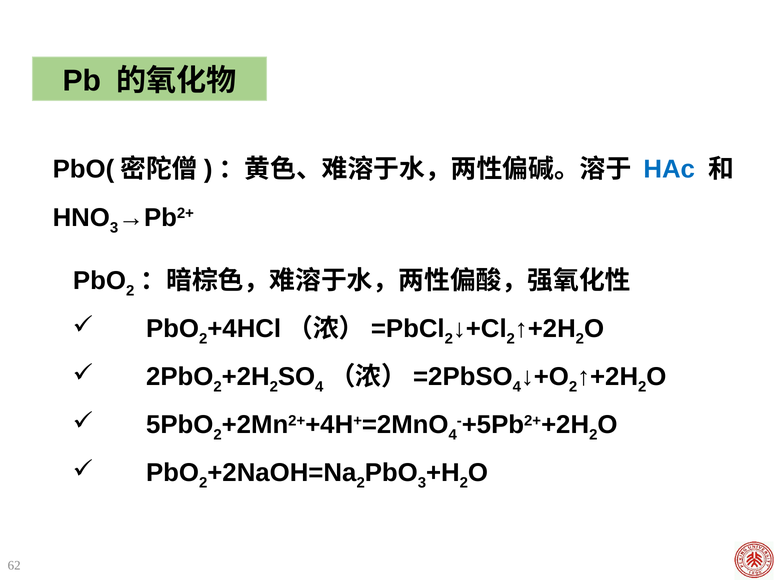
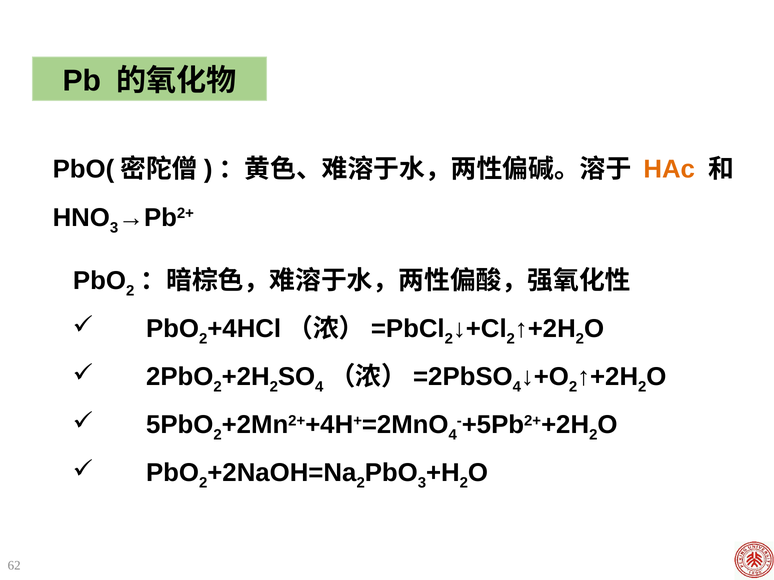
HAc colour: blue -> orange (669, 169)
